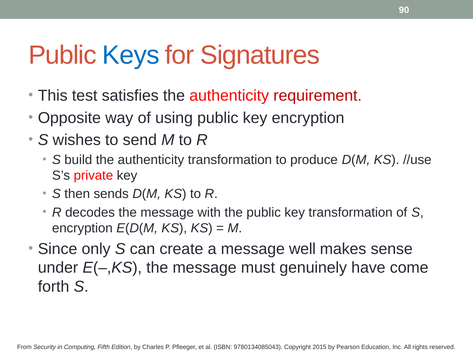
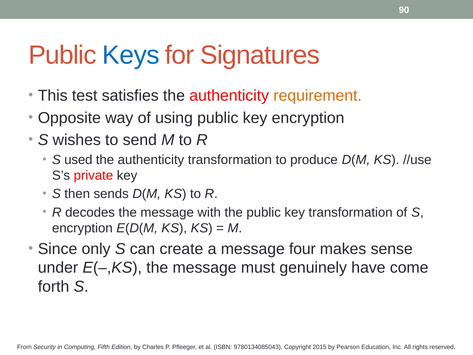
requirement colour: red -> orange (318, 96)
build: build -> used (78, 160)
well: well -> four (302, 249)
